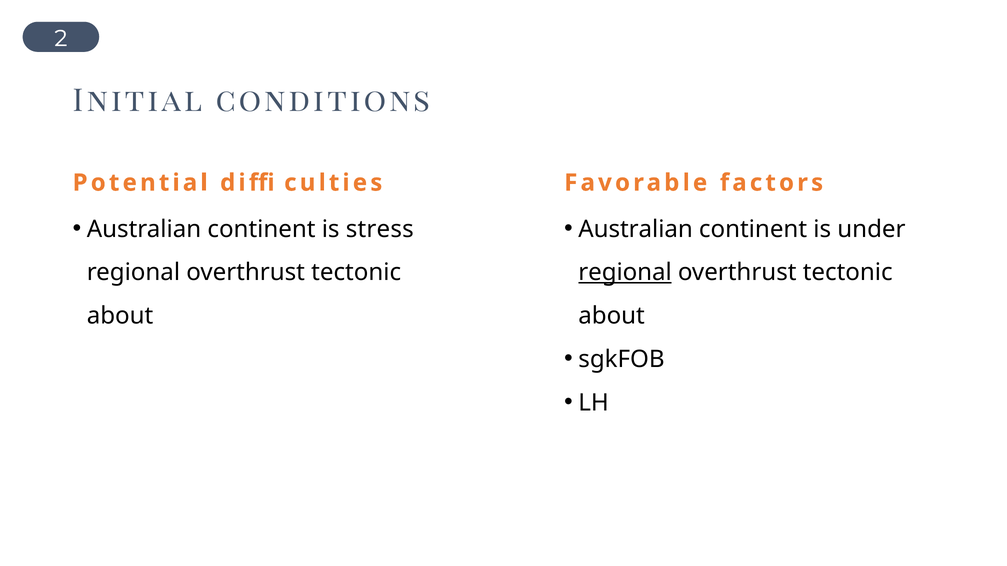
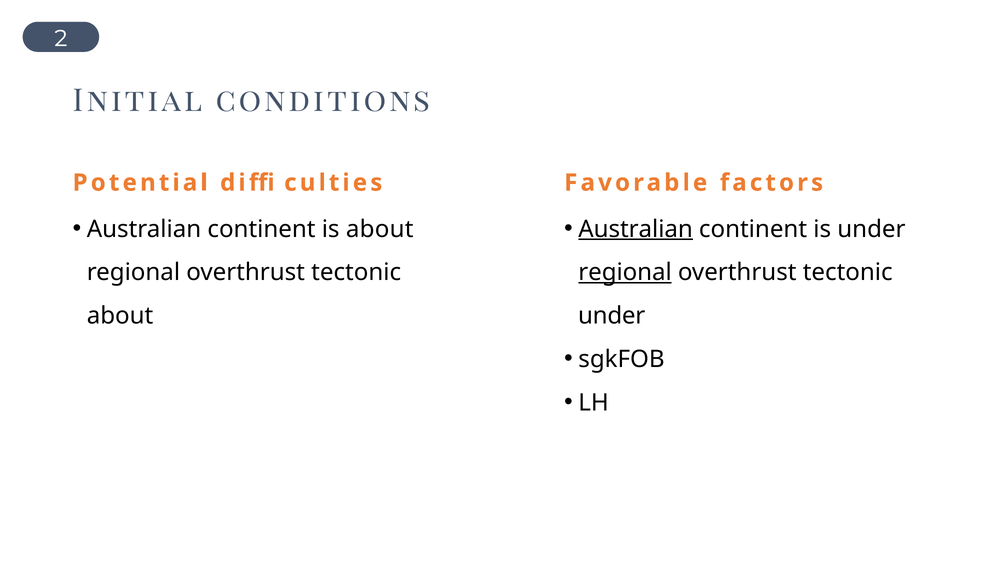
is stress: stress -> about (380, 229)
Australian underline: none -> present (636, 229)
about: about -> under (612, 316)
